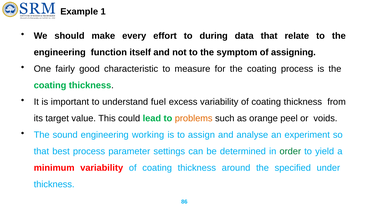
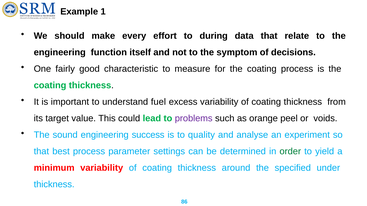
assigning: assigning -> decisions (293, 53)
problems colour: orange -> purple (194, 119)
working: working -> success (148, 135)
assign: assign -> quality (201, 135)
